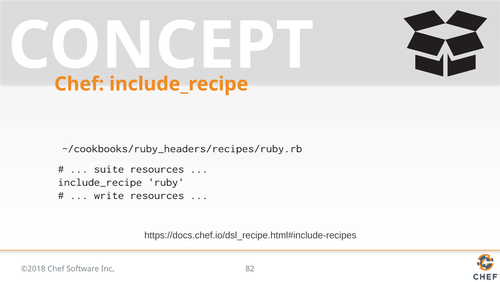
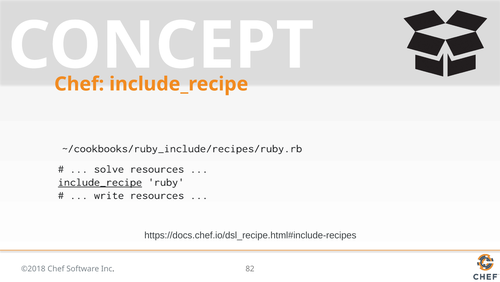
~/cookbooks/ruby_headers/recipes/ruby.rb: ~/cookbooks/ruby_headers/recipes/ruby.rb -> ~/cookbooks/ruby_include/recipes/ruby.rb (182, 148)
suite: suite -> solve (109, 169)
include_recipe underline: none -> present (100, 182)
